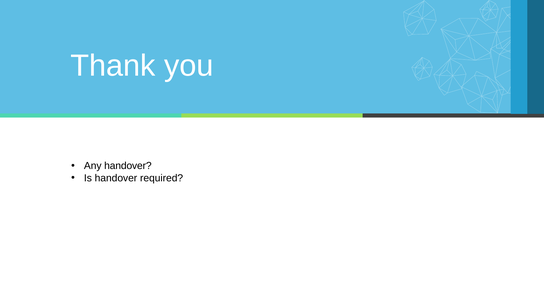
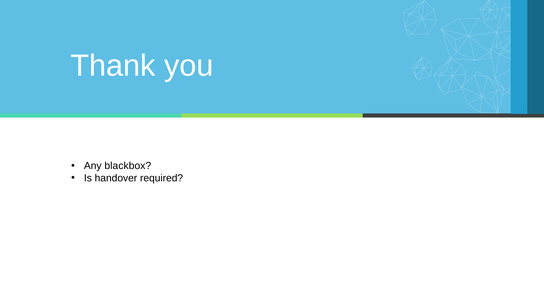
Any handover: handover -> blackbox (128, 166)
